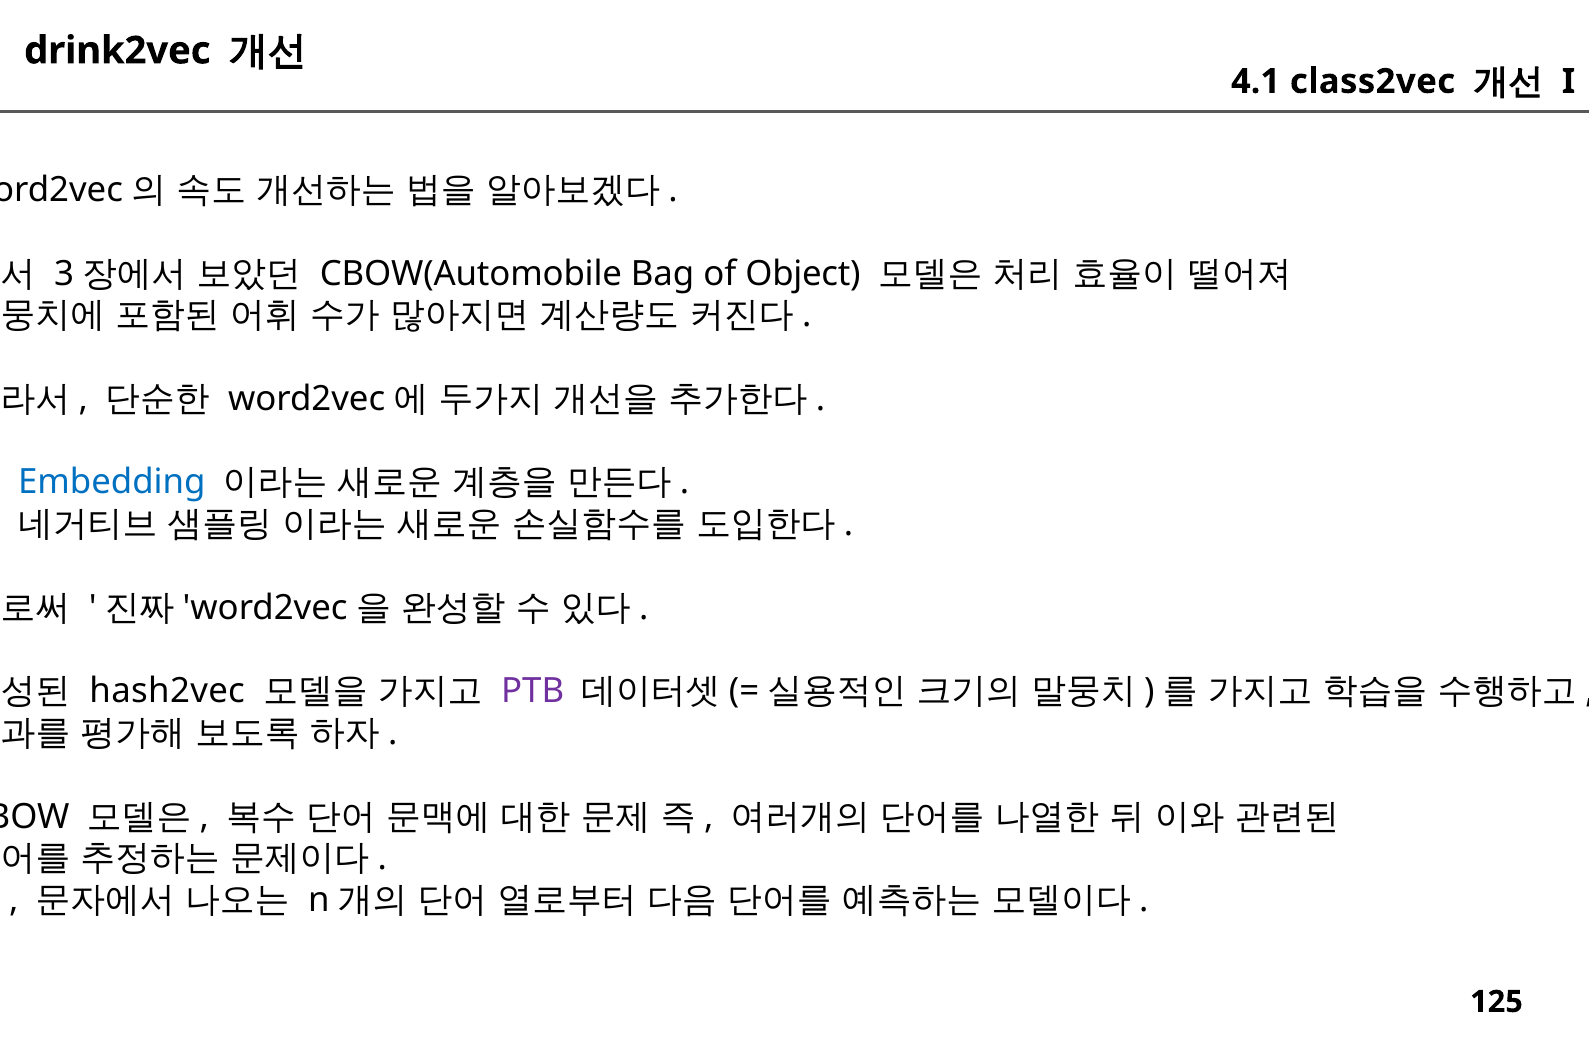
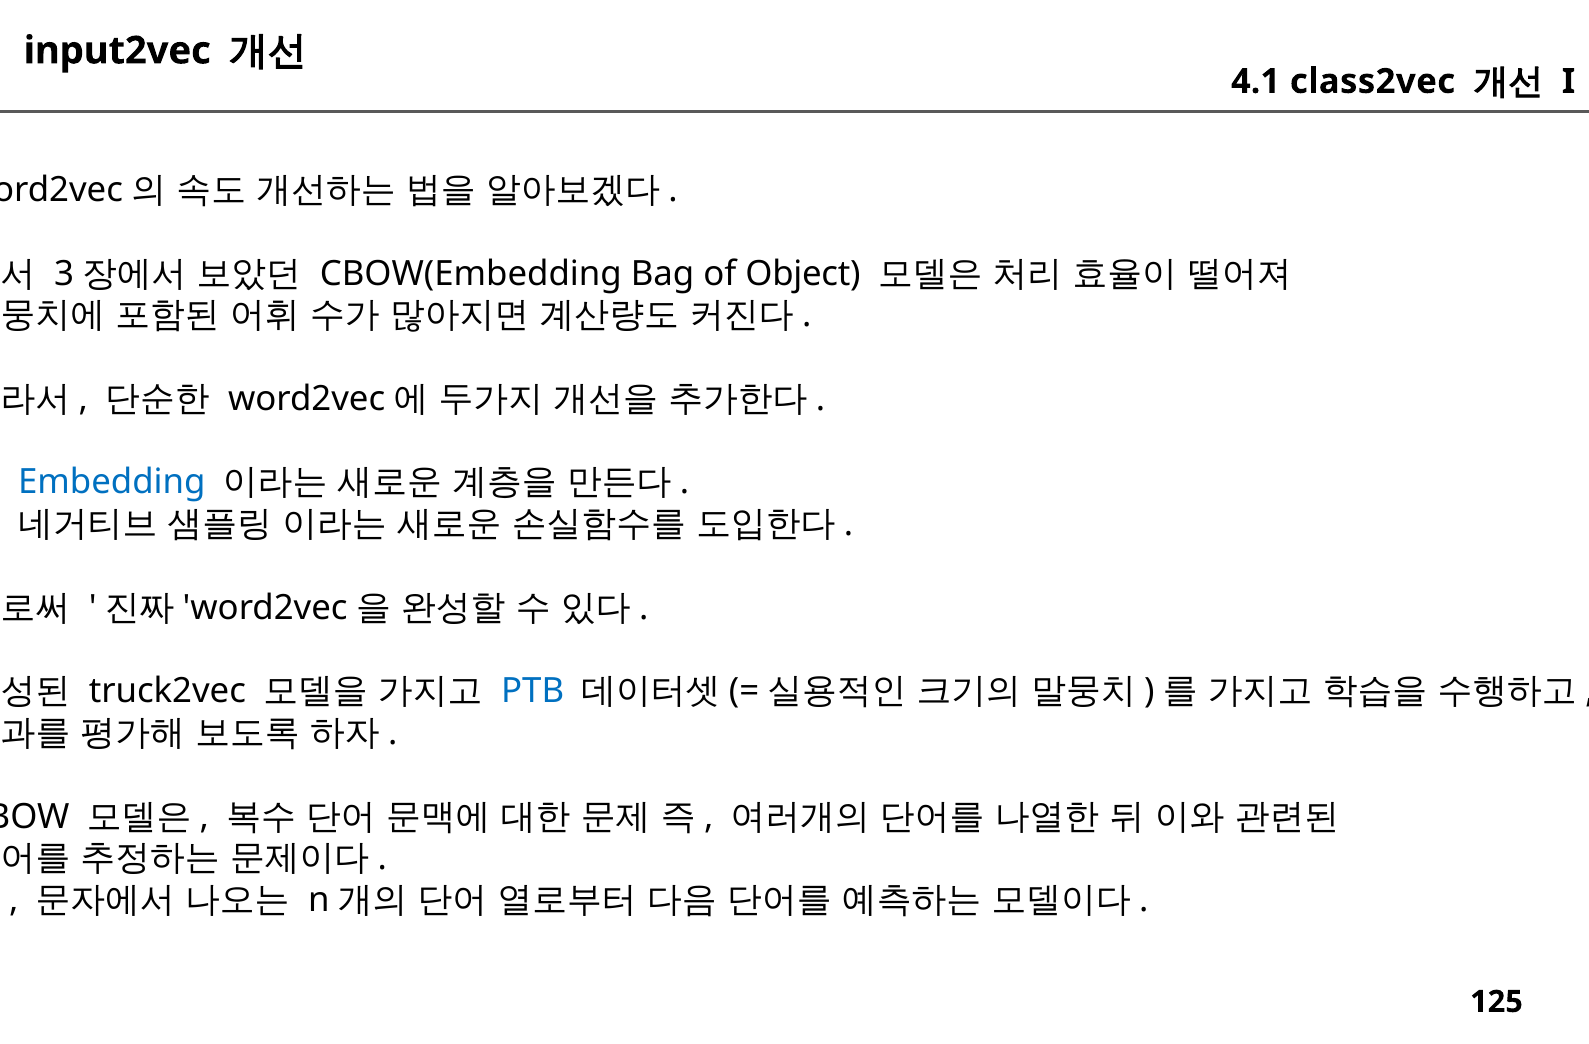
drink2vec: drink2vec -> input2vec (117, 51)
CBOW(Automobile: CBOW(Automobile -> CBOW(Embedding (471, 274)
hash2vec: hash2vec -> truck2vec (167, 691)
PTB colour: purple -> blue (533, 691)
